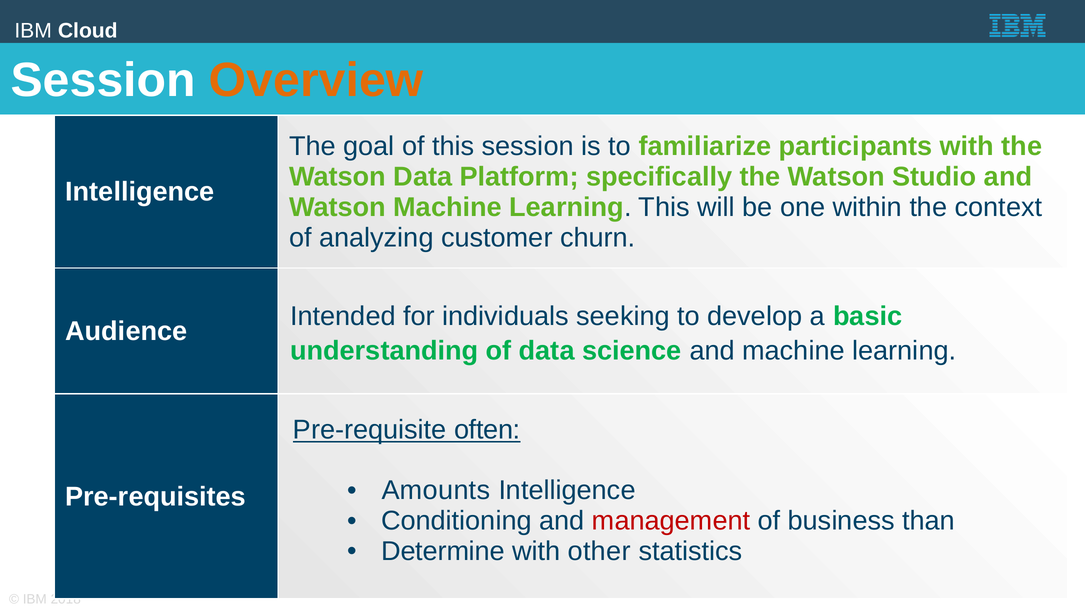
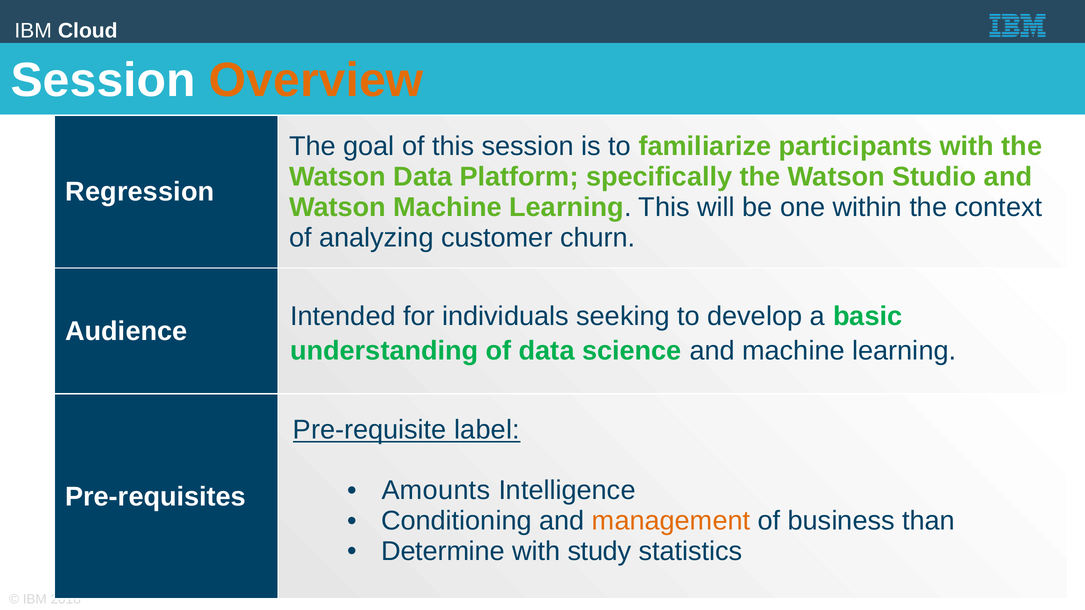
Intelligence: Intelligence -> Regression (140, 192)
often: often -> label (487, 430)
management colour: red -> orange (671, 521)
other: other -> study (599, 551)
